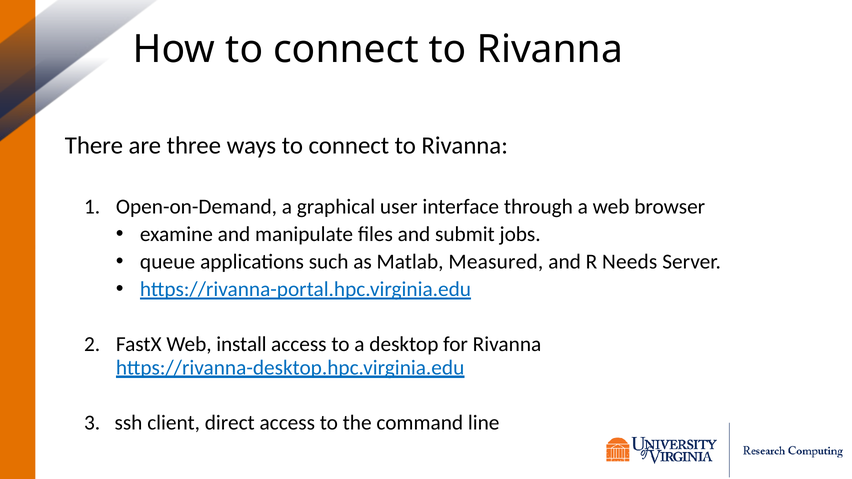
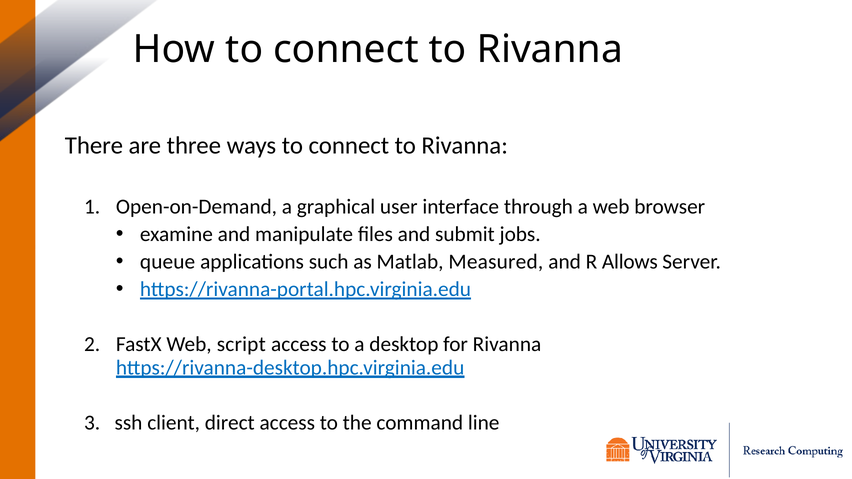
Needs: Needs -> Allows (630, 262)
install: install -> script (241, 344)
